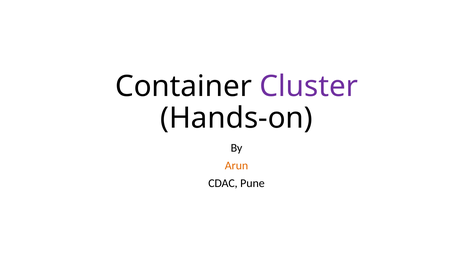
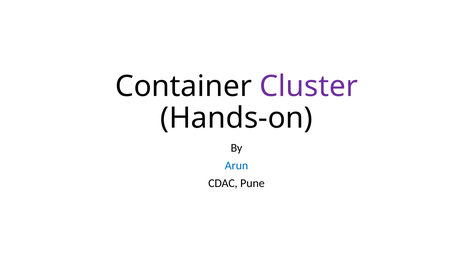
Arun colour: orange -> blue (236, 166)
